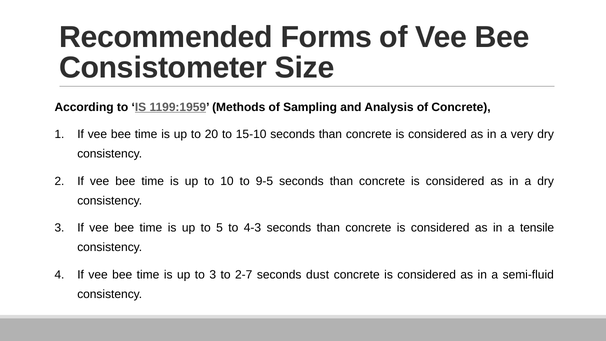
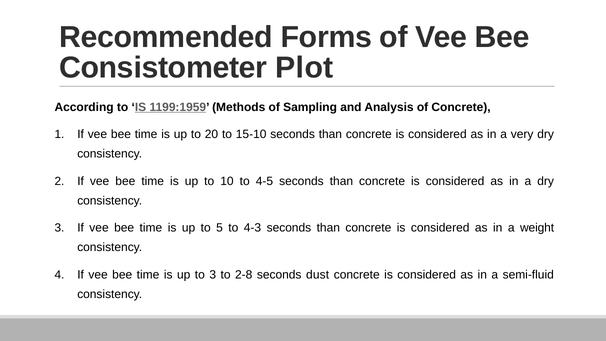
Size: Size -> Plot (304, 68)
9-5: 9-5 -> 4-5 (264, 181)
tensile: tensile -> weight (537, 228)
2-7: 2-7 -> 2-8 (244, 275)
